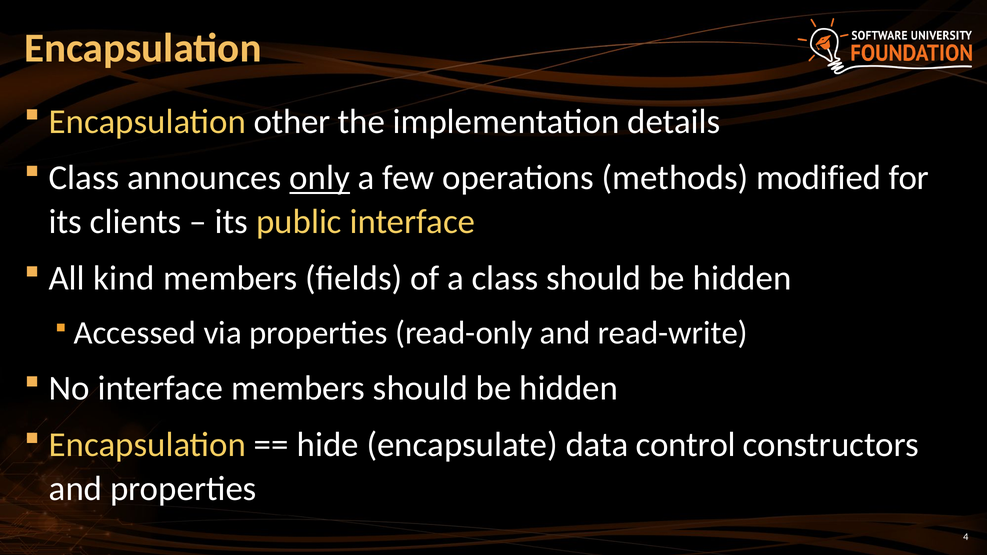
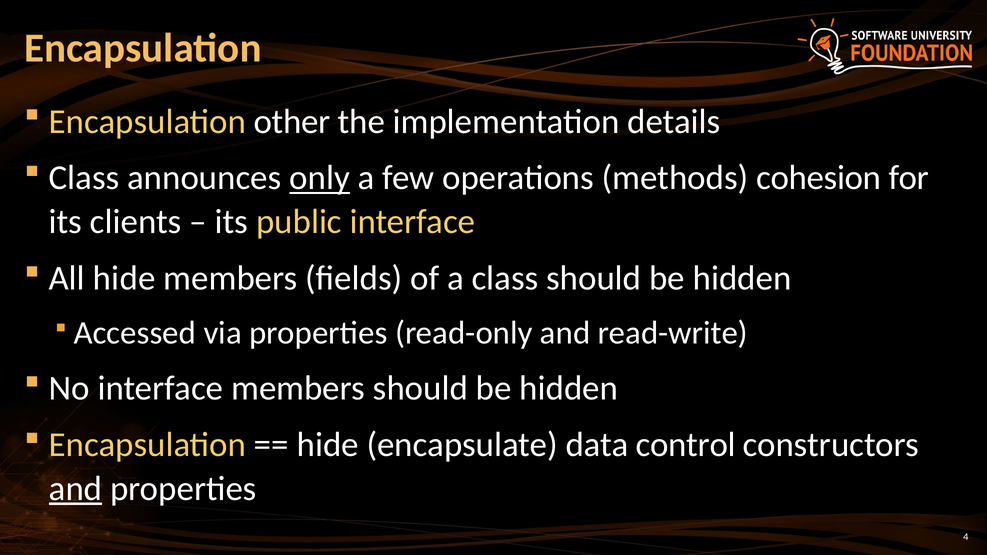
modified: modified -> cohesion (819, 178)
All kind: kind -> hide (124, 278)
and underline: none -> present (76, 489)
